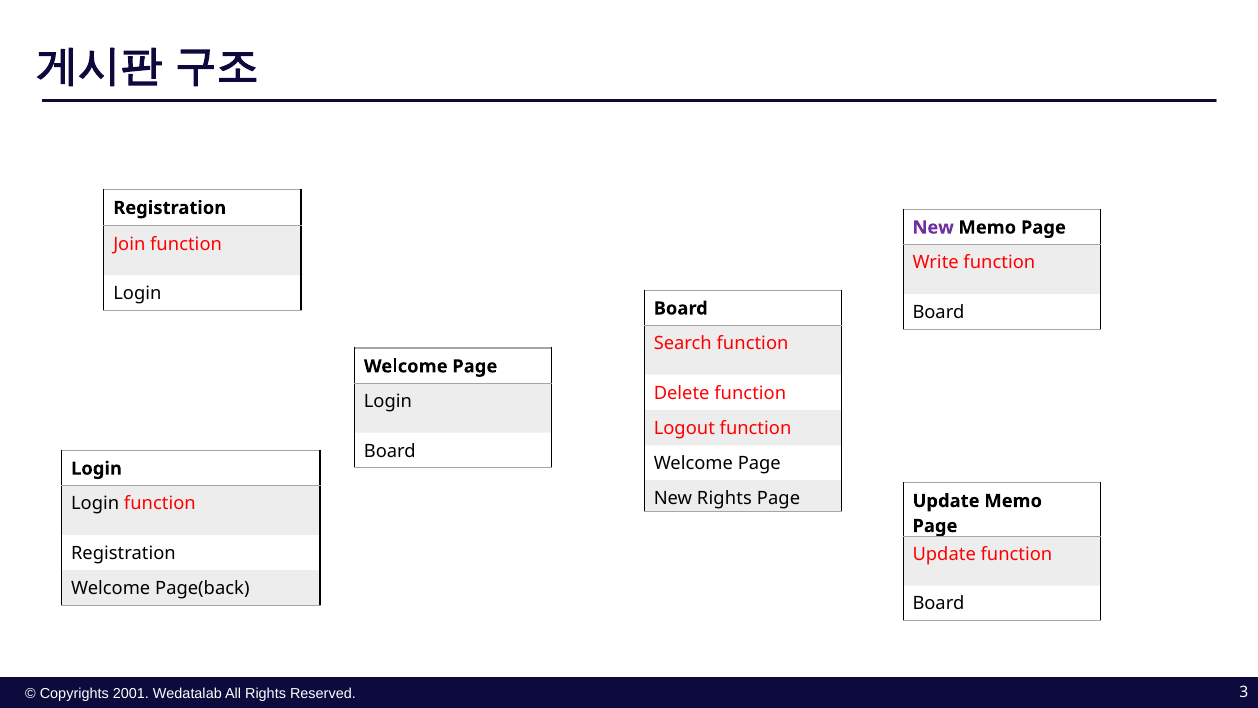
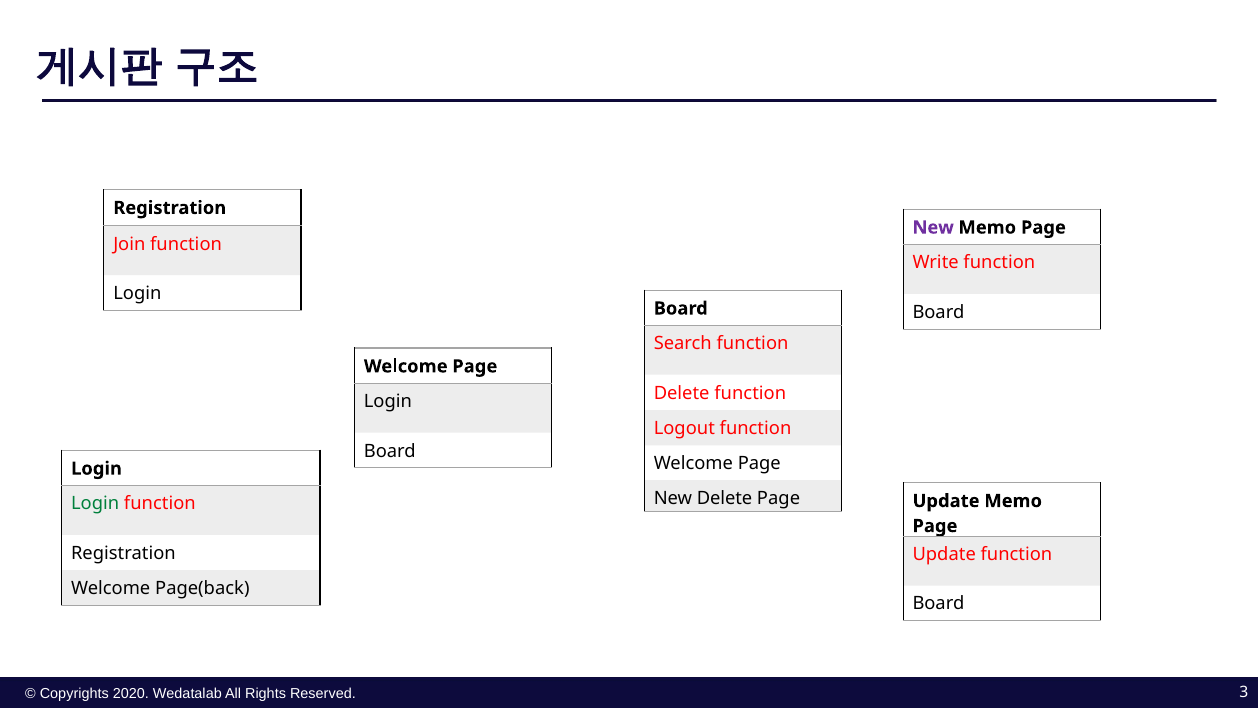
New Rights: Rights -> Delete (725, 498)
Login colour: black -> green (95, 504)
2001: 2001 -> 2020 (131, 693)
